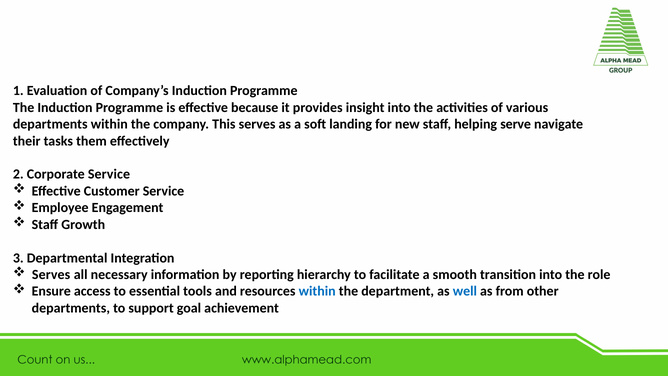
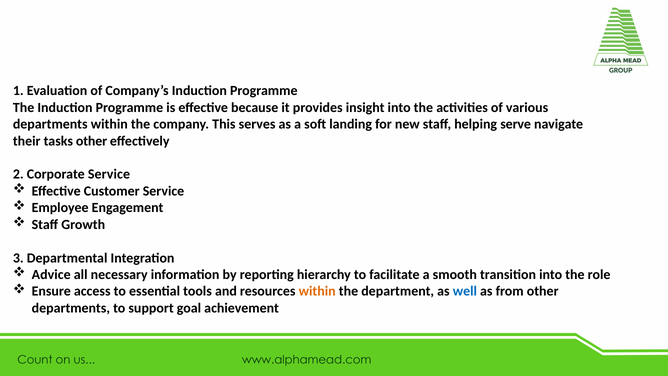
tasks them: them -> other (92, 141)
Serves: Serves -> Advice (51, 274)
within colour: blue -> orange (317, 291)
